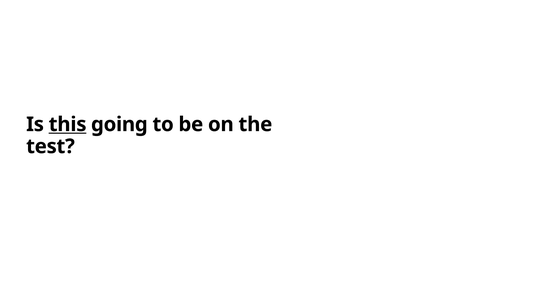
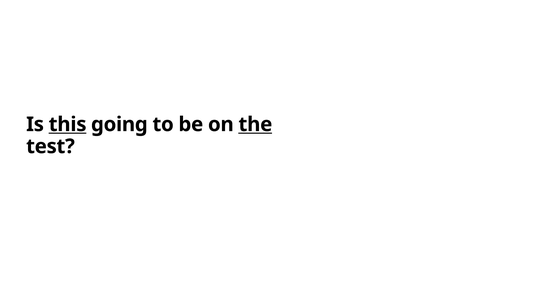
the underline: none -> present (255, 124)
